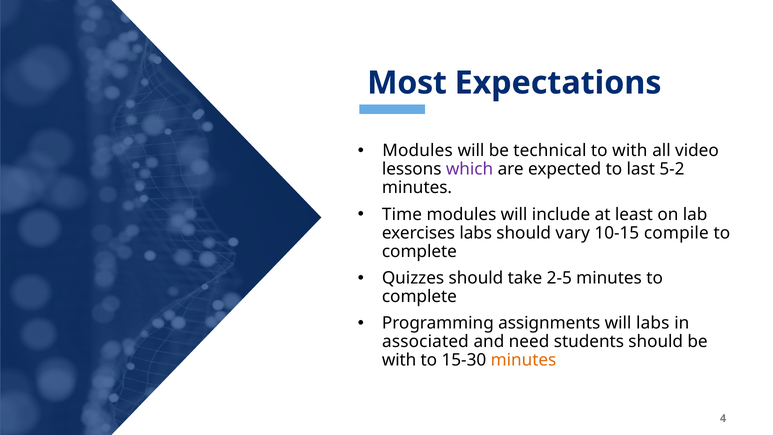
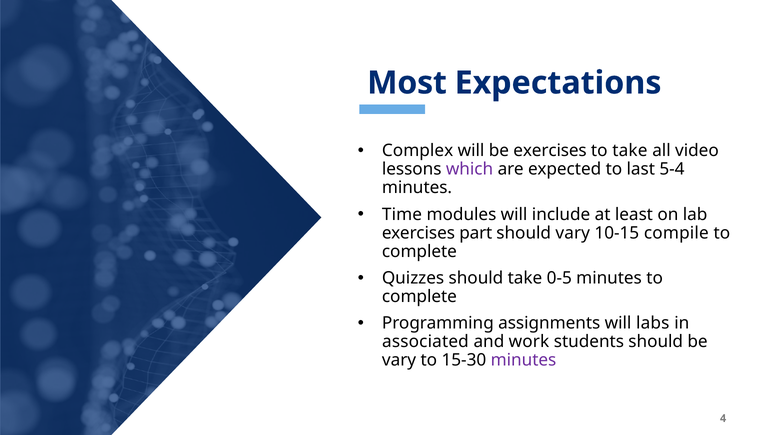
Modules: Modules -> Complex (418, 151)
be technical: technical -> exercises (550, 151)
to with: with -> take (630, 151)
5-2: 5-2 -> 5-4 (672, 169)
exercises labs: labs -> part (476, 233)
2-5: 2-5 -> 0-5 (559, 278)
need: need -> work (529, 342)
with: with -> vary (399, 360)
minutes colour: orange -> purple (523, 360)
